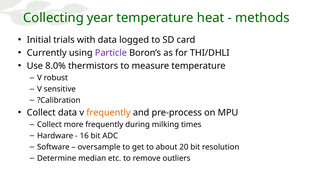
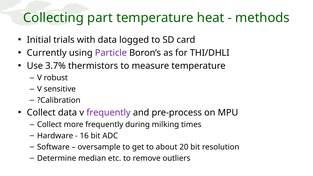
year: year -> part (100, 18)
8.0%: 8.0% -> 3.7% (56, 66)
frequently colour: orange -> purple (108, 113)
